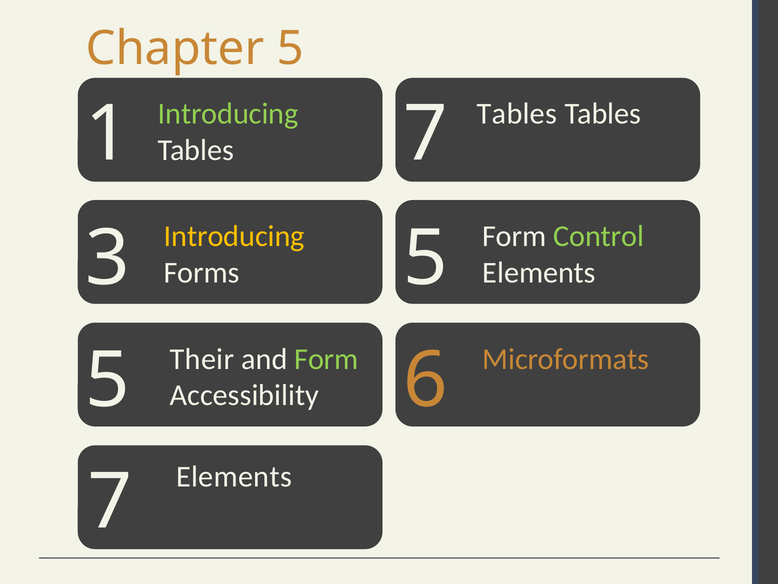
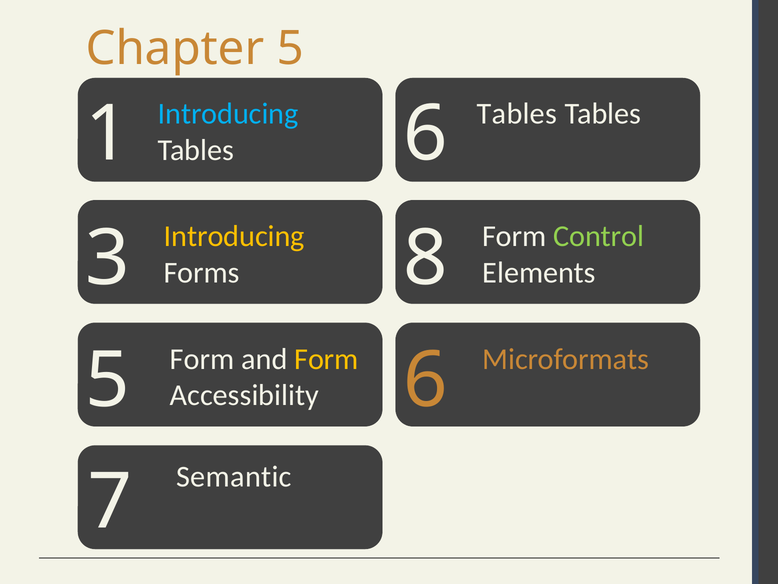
Introducing colour: light green -> light blue (228, 114)
1 7: 7 -> 6 (425, 134)
3 5: 5 -> 8 (425, 259)
Their: Their -> Form (202, 359)
Form colour: light green -> yellow (326, 359)
Elements: Elements -> Semantic (234, 476)
